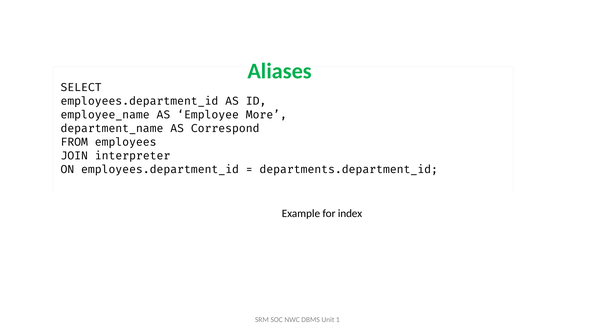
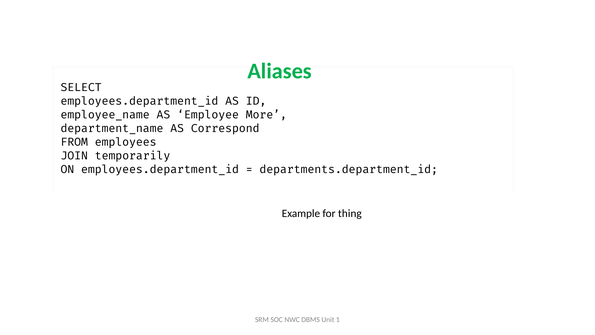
interpreter: interpreter -> temporarily (133, 156)
index: index -> thing (350, 213)
